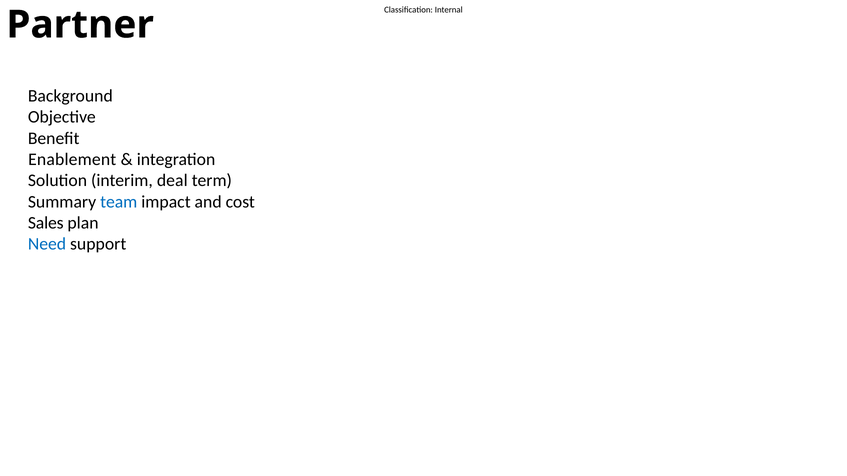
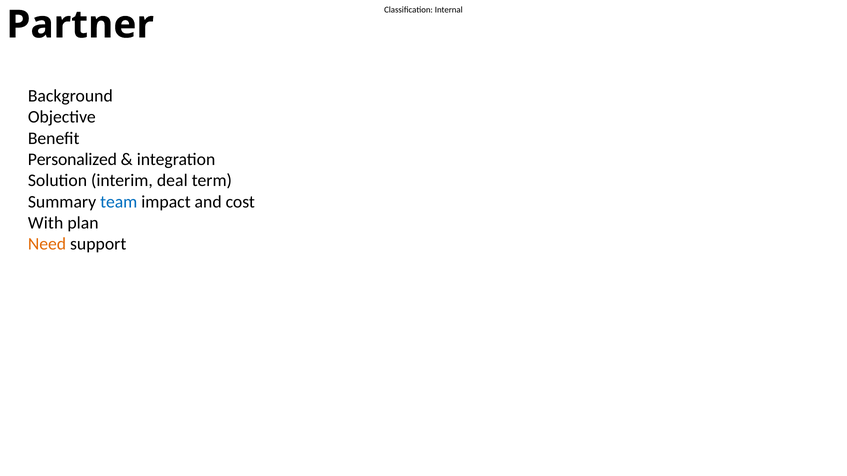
Enablement: Enablement -> Personalized (72, 160)
Sales: Sales -> With (46, 223)
Need colour: blue -> orange (47, 244)
